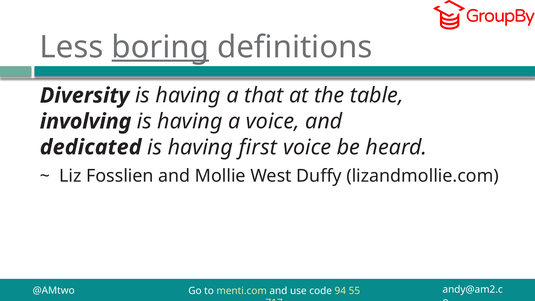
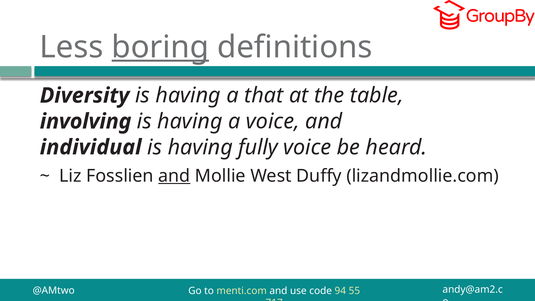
dedicated: dedicated -> individual (91, 147)
first: first -> fully (258, 147)
and underline: none -> present (174, 176)
